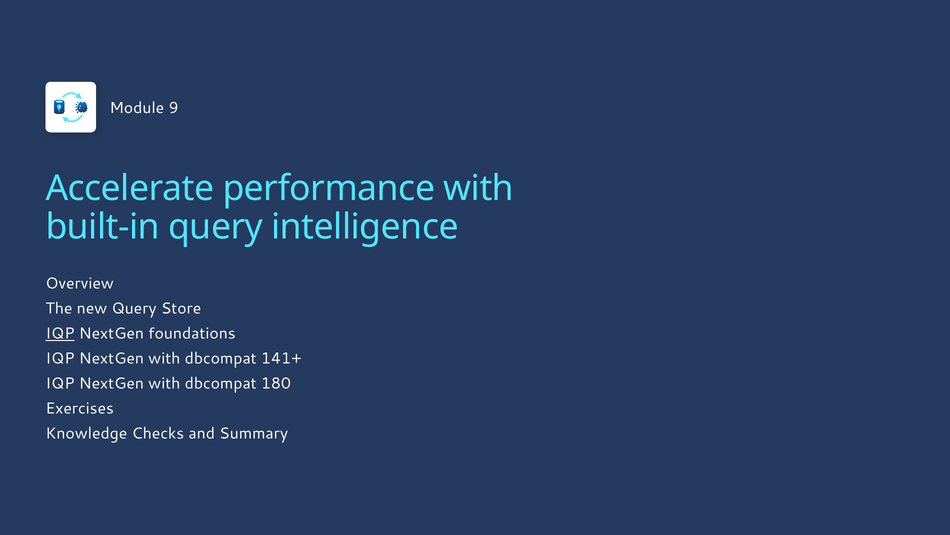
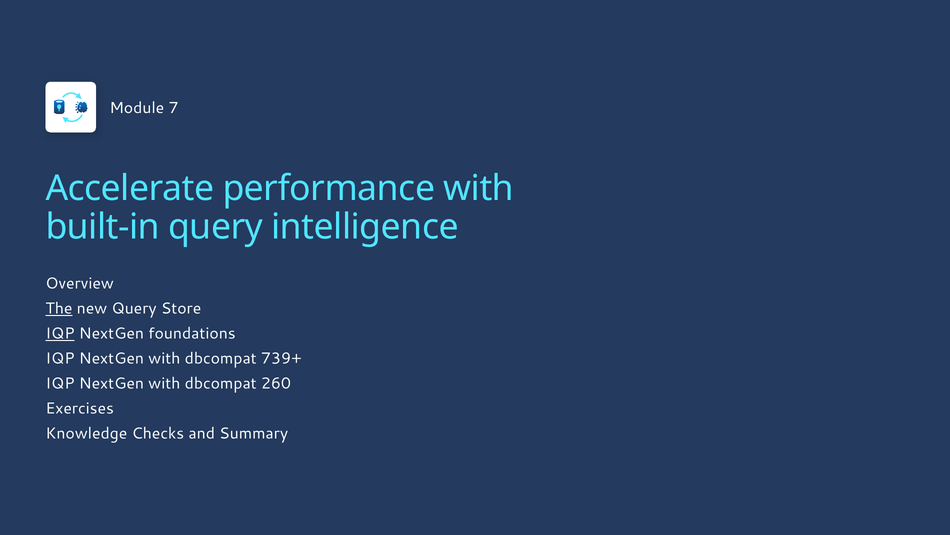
9: 9 -> 7 (174, 108)
The underline: none -> present (59, 308)
141+: 141+ -> 739+ (281, 358)
180: 180 -> 260 (276, 383)
